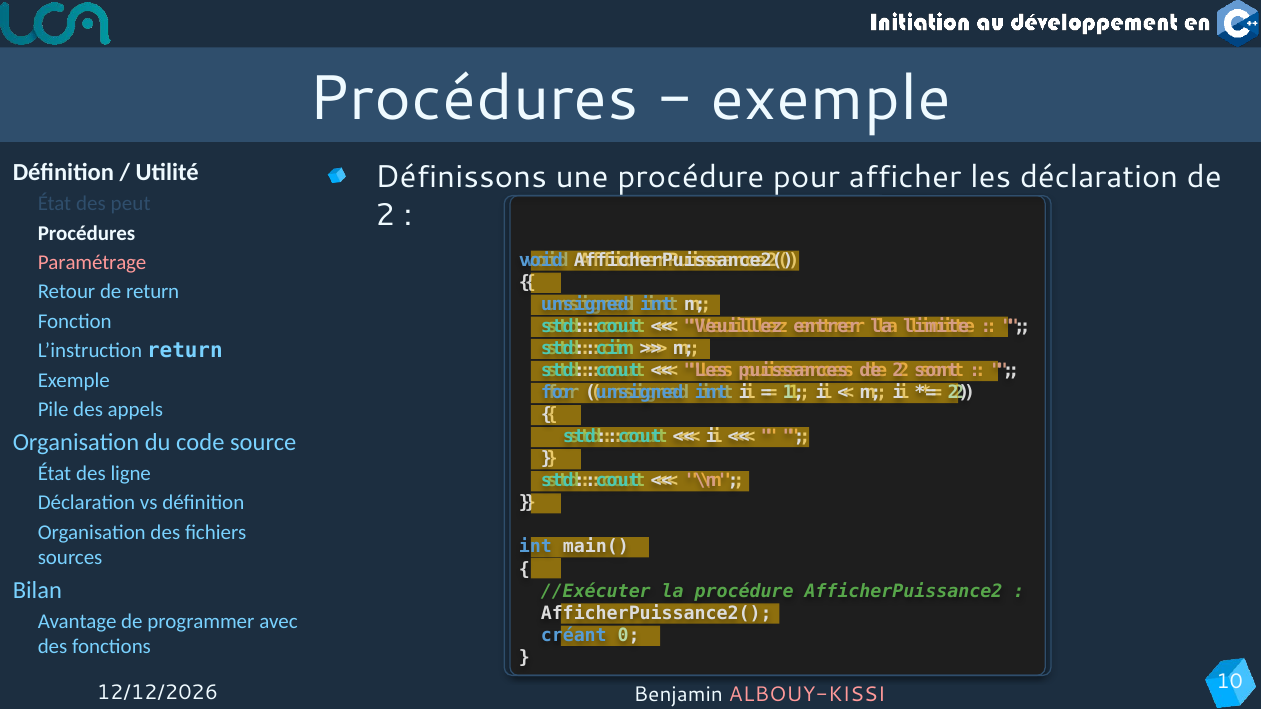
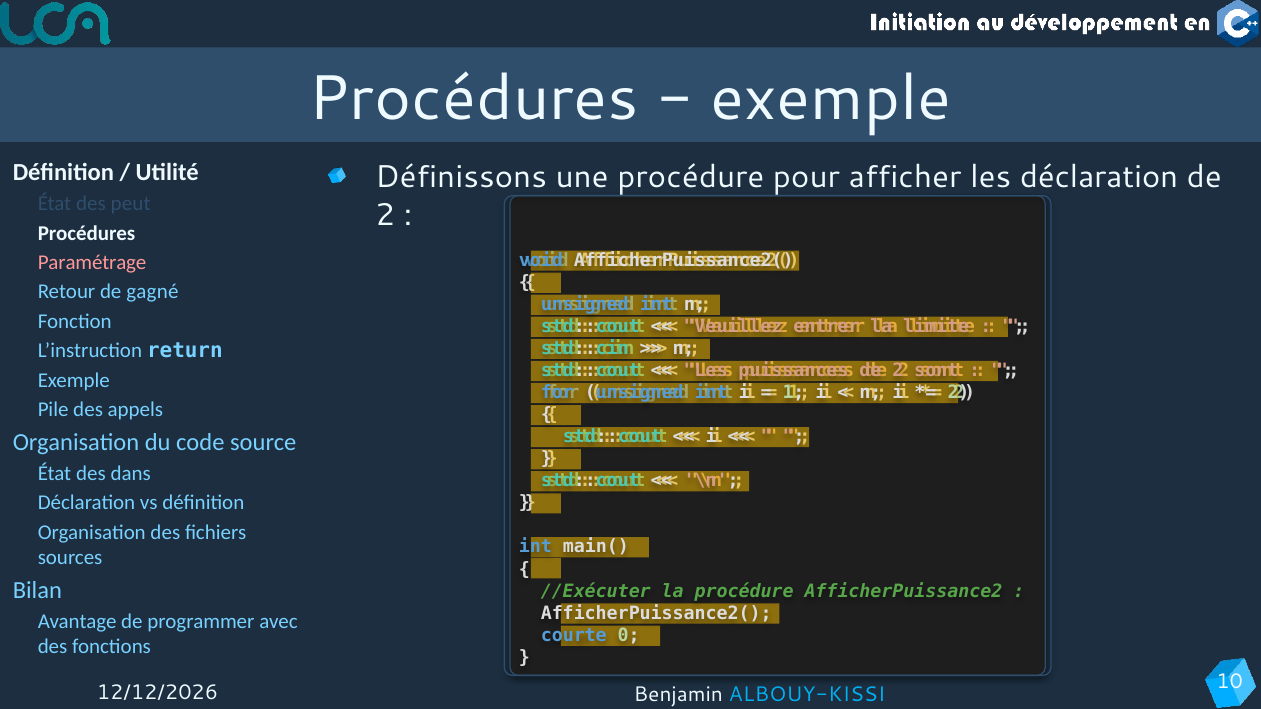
de return: return -> gagné (152, 292)
ligne: ligne -> dans (131, 474)
créant: créant -> courte (574, 635)
ALBOUY-KISSI colour: pink -> light blue (807, 695)
